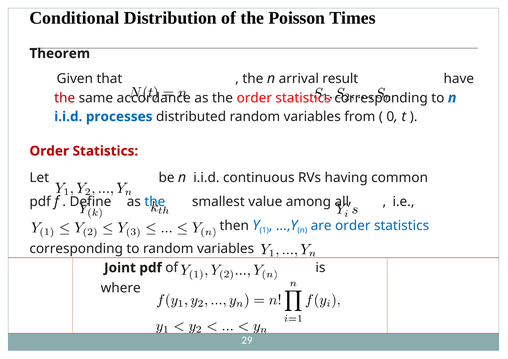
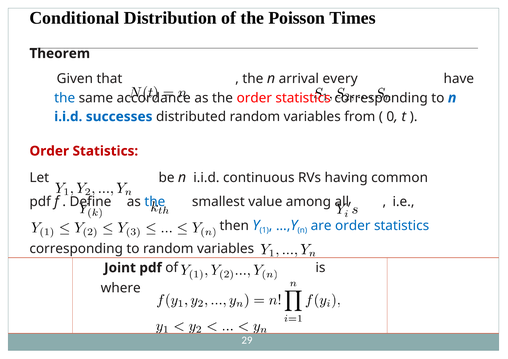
result: result -> every (340, 79)
the colour: red -> blue (65, 98)
processes: processes -> successes (119, 117)
